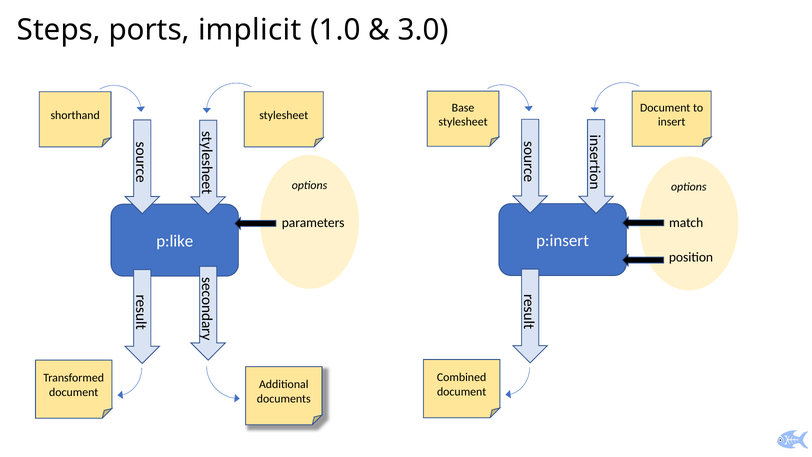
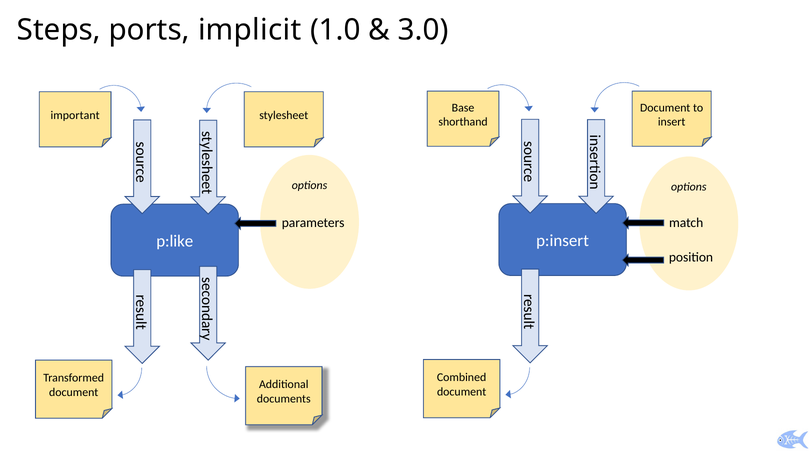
shorthand: shorthand -> important (75, 115)
stylesheet: stylesheet -> shorthand (463, 122)
